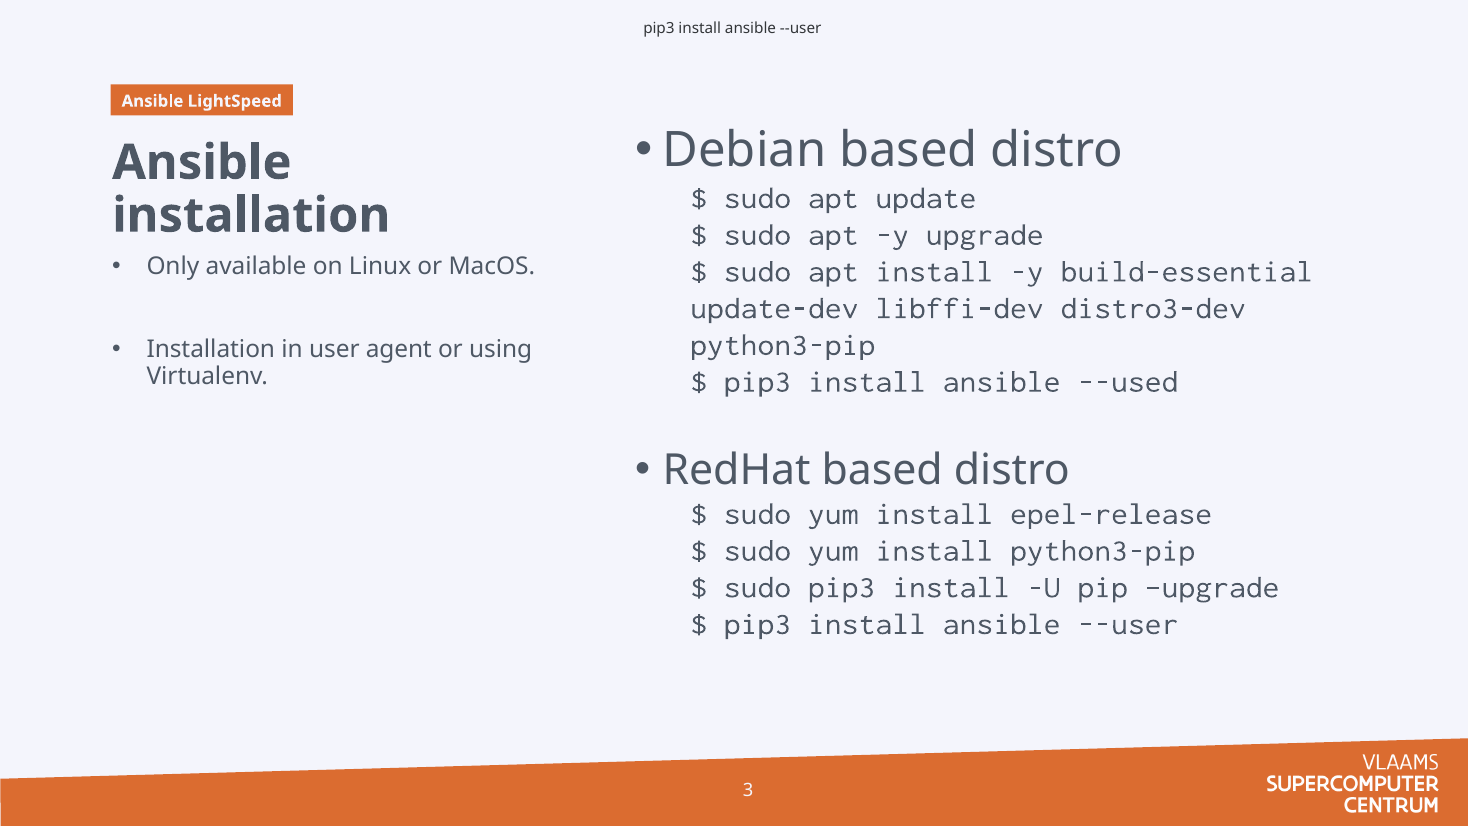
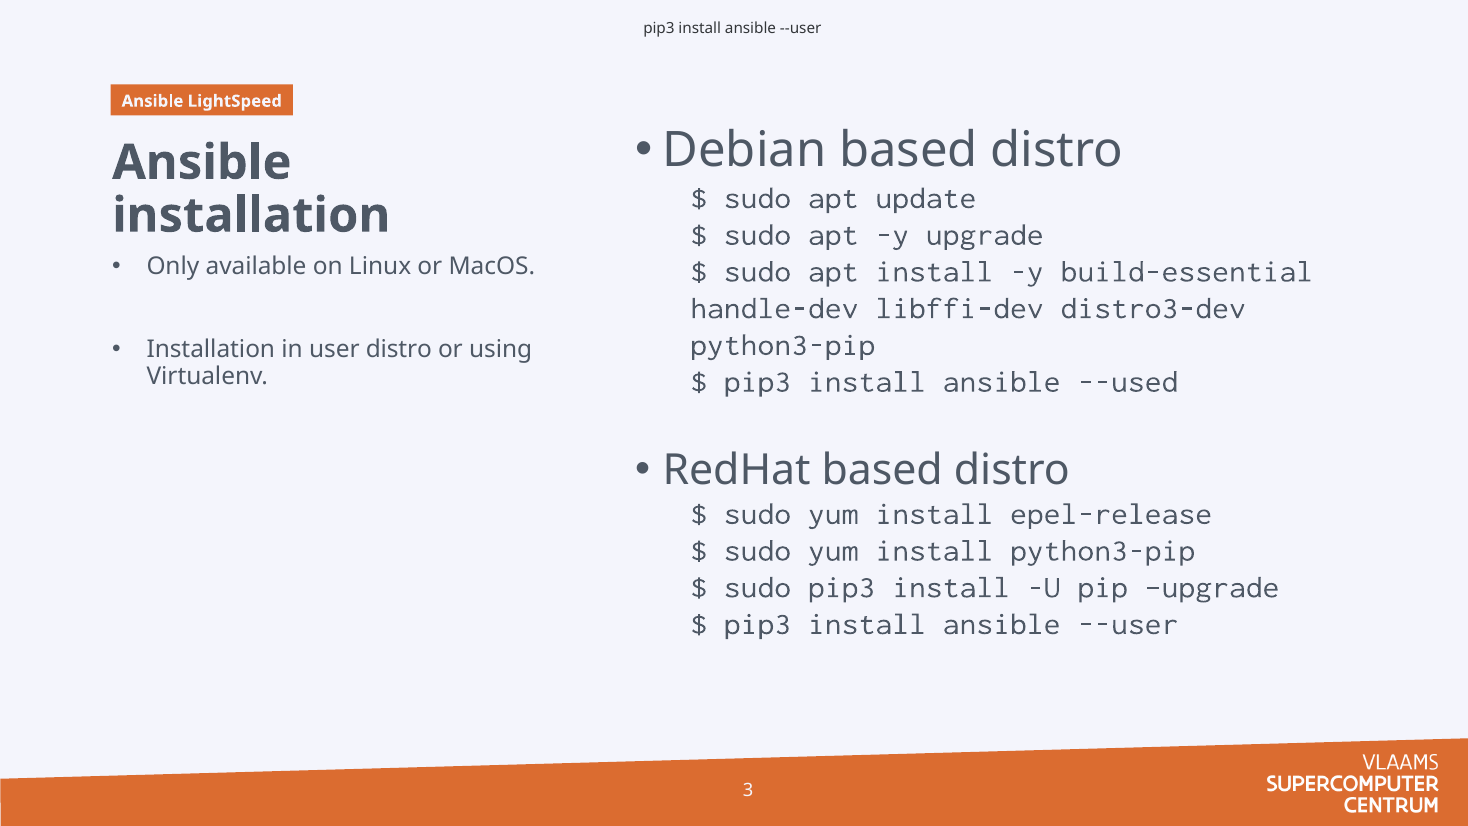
update-dev: update-dev -> handle-dev (774, 308)
user agent: agent -> distro (399, 350)
